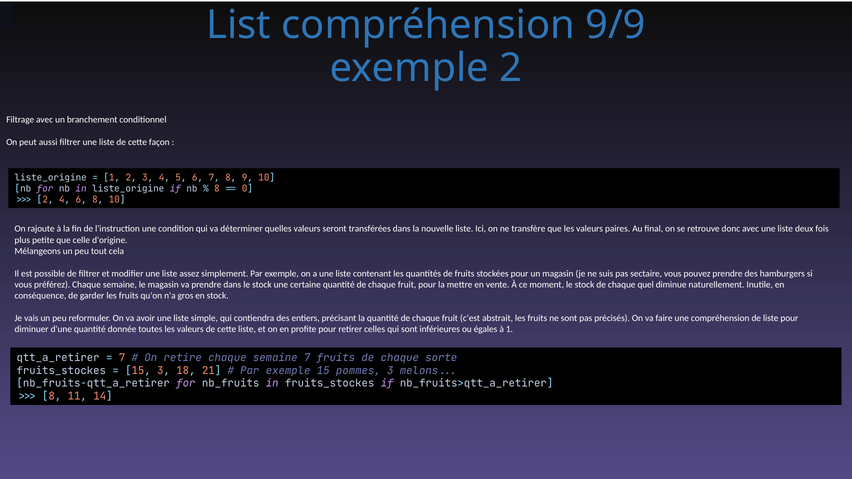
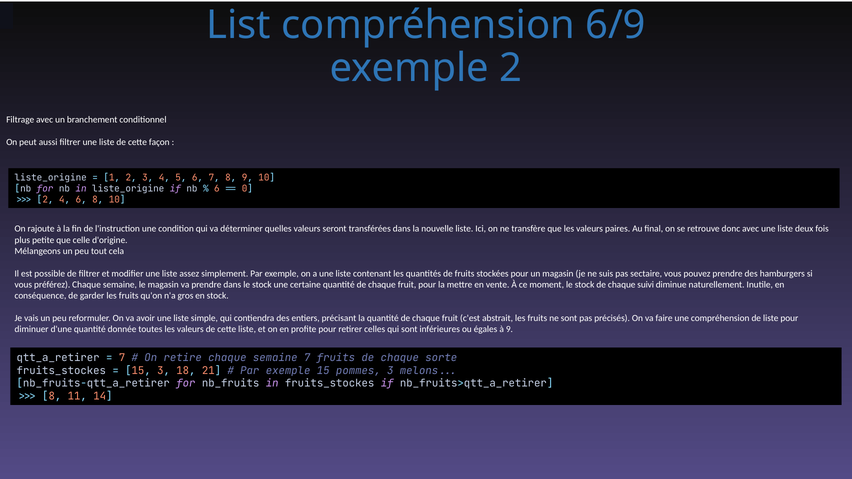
9/9: 9/9 -> 6/9 (615, 25)
8: 8 -> 6 (217, 189)
quel: quel -> suivi (646, 285)
à 1: 1 -> 9 (509, 329)
